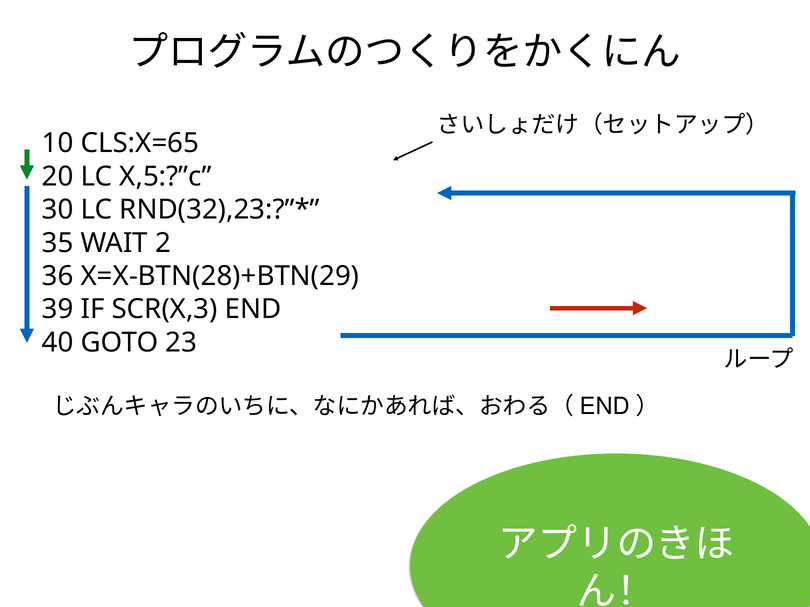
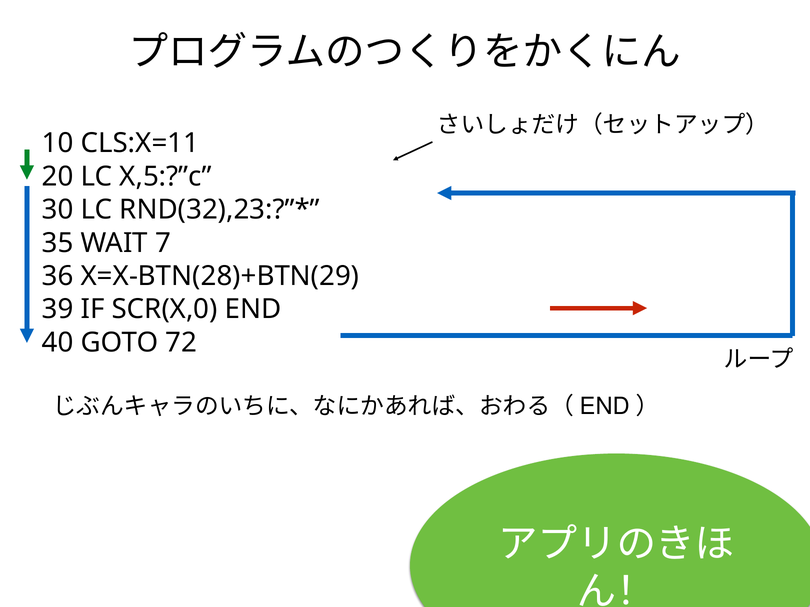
CLS:X=65: CLS:X=65 -> CLS:X=11 (140, 143)
2: 2 -> 7 (163, 243)
SCR(X,3: SCR(X,3 -> SCR(X,0 (165, 310)
23: 23 -> 72 (181, 343)
